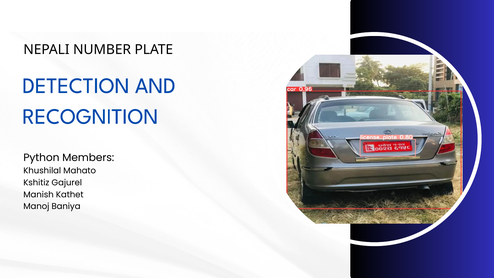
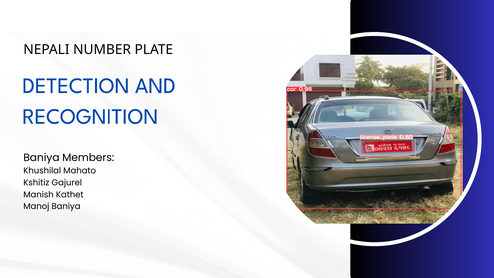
Python: Python -> Baniya (41, 158)
